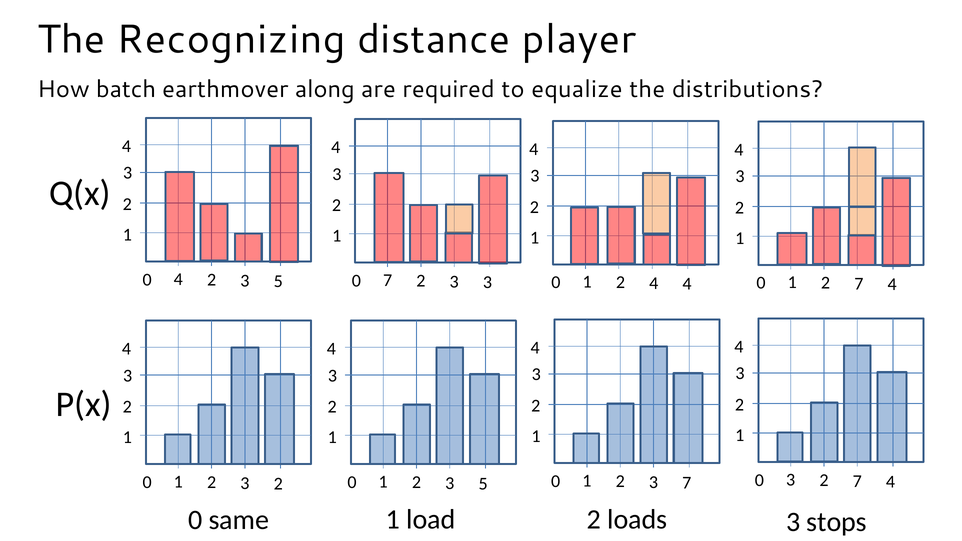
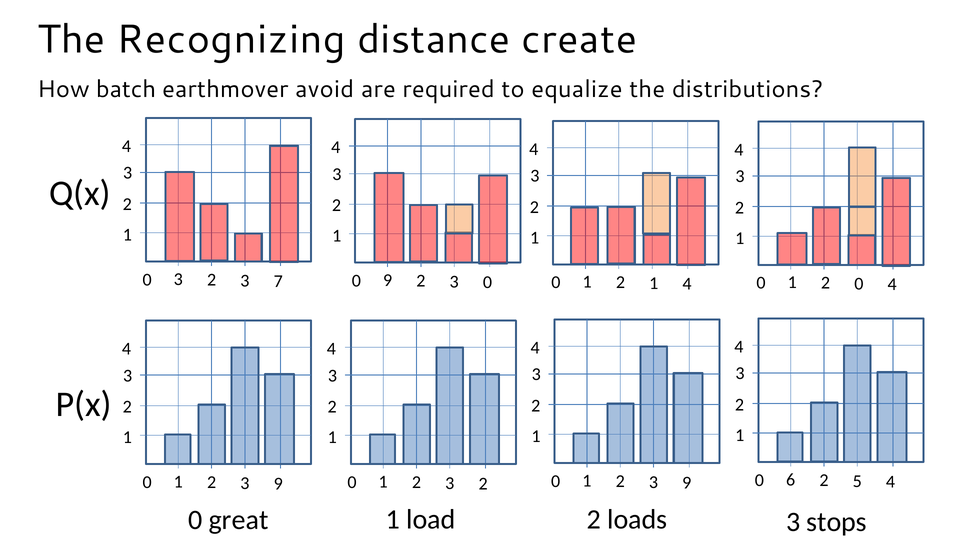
player: player -> create (579, 39)
along: along -> avoid (325, 89)
0 4: 4 -> 3 (178, 279)
5: 5 -> 7 (278, 281)
0 7: 7 -> 9 (388, 280)
3 3: 3 -> 0 (487, 283)
1 2 4: 4 -> 1 (654, 283)
1 2 7: 7 -> 0 (859, 284)
0 3: 3 -> 6 (791, 480)
7: 7 -> 5 (857, 481)
7: 7 -> 9 (687, 483)
2: 2 -> 9 (278, 484)
1 2 3 5: 5 -> 2 (483, 484)
same: same -> great (239, 520)
